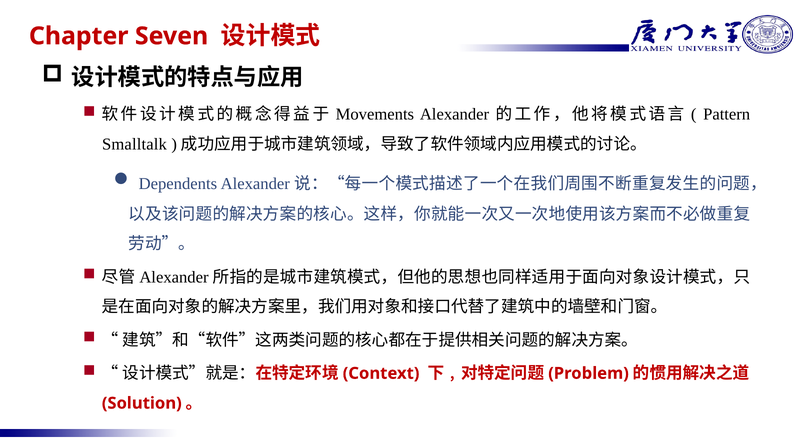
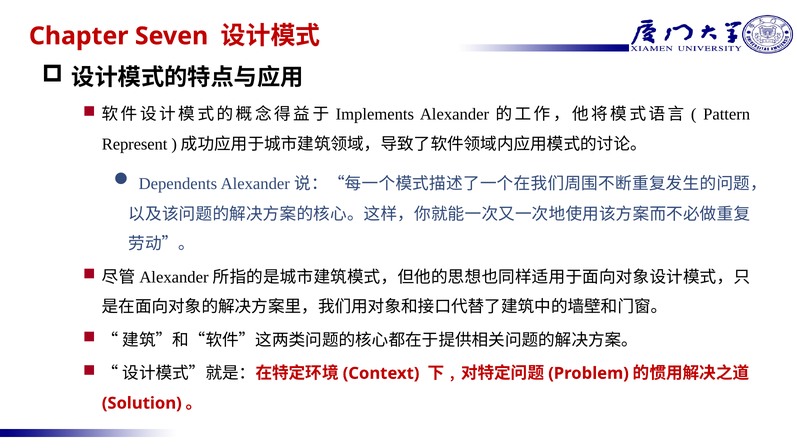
Movements: Movements -> Implements (375, 115)
Smalltalk: Smalltalk -> Represent (135, 144)
